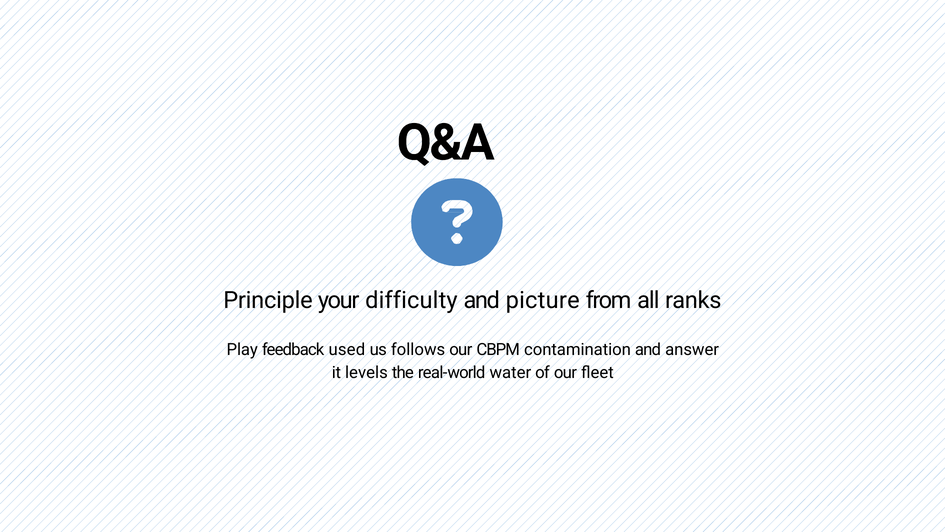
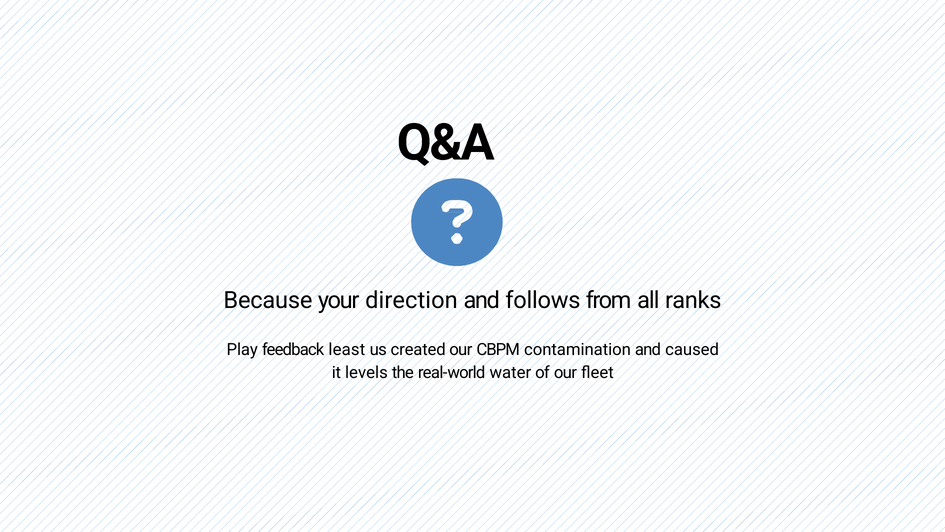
Principle: Principle -> Because (268, 300)
difficulty: difficulty -> direction (411, 300)
picture: picture -> follows (543, 300)
used: used -> least (347, 350)
follows: follows -> created (418, 350)
answer: answer -> caused (692, 350)
